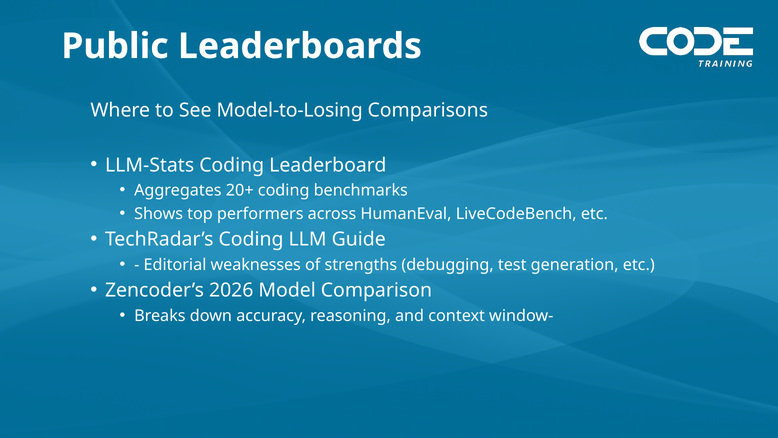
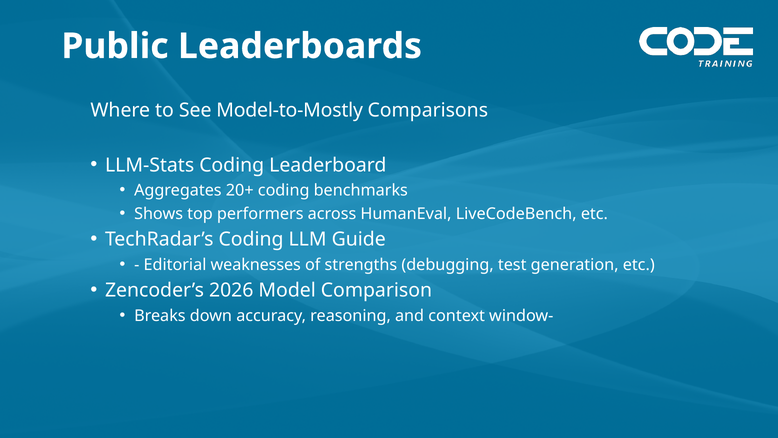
Model‑to‑Losing: Model‑to‑Losing -> Model‑to‑Mostly (290, 110)
